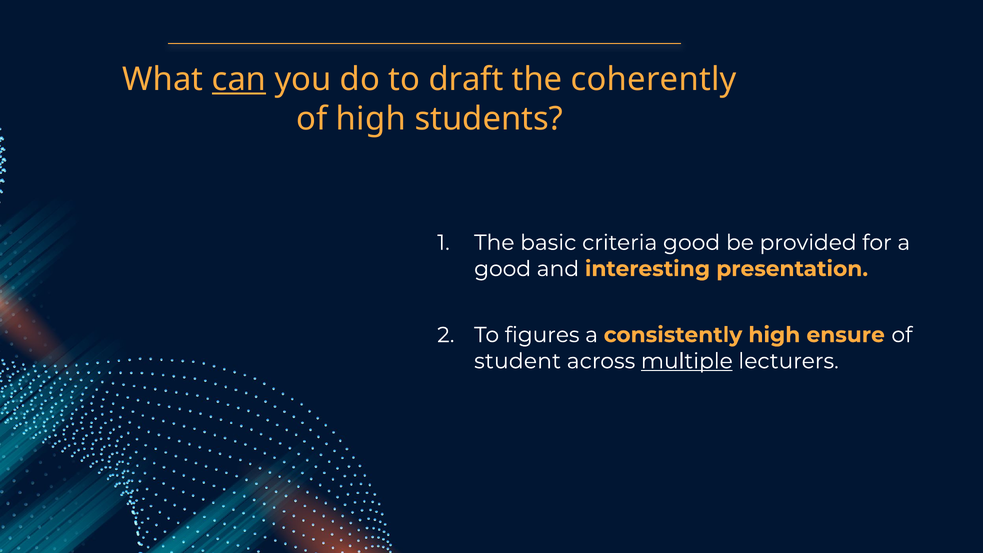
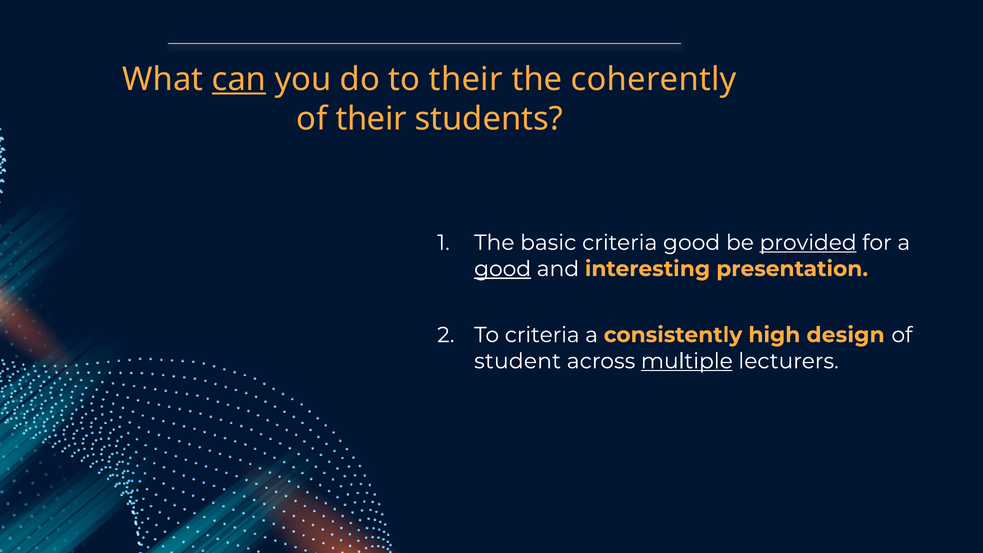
to draft: draft -> their (466, 80)
of high: high -> their (371, 119)
provided underline: none -> present (808, 243)
good underline: none -> present (503, 269)
To figures: figures -> criteria (542, 335)
ensure: ensure -> design (846, 335)
